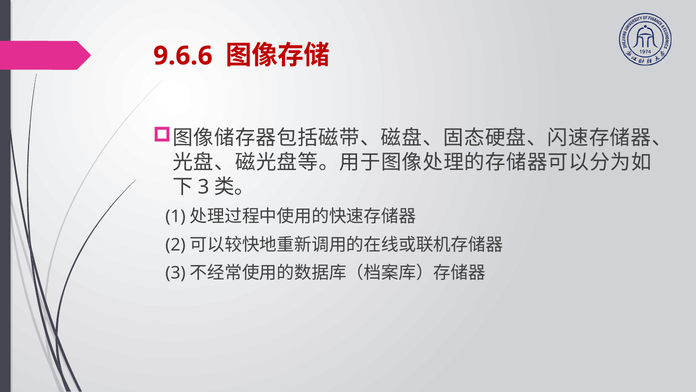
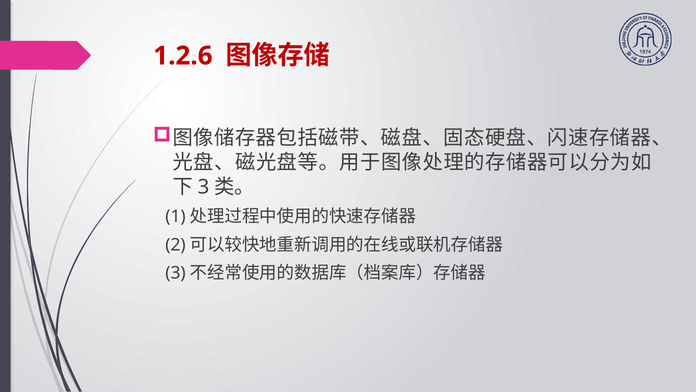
9.6.6: 9.6.6 -> 1.2.6 (183, 56)
